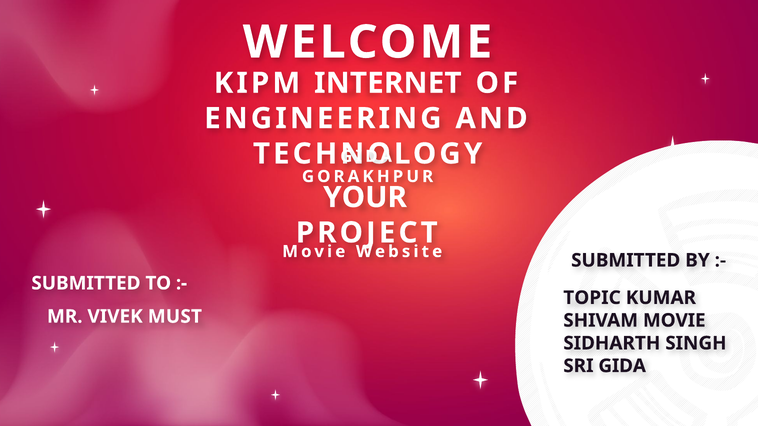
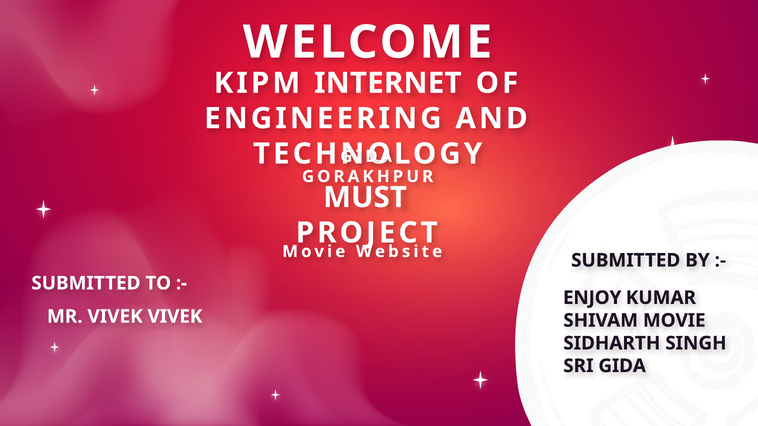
YOUR: YOUR -> MUST (365, 198)
TOPIC: TOPIC -> ENJOY (592, 298)
VIVEK MUST: MUST -> VIVEK (175, 317)
